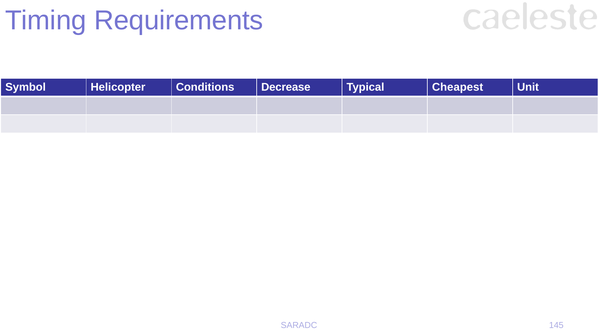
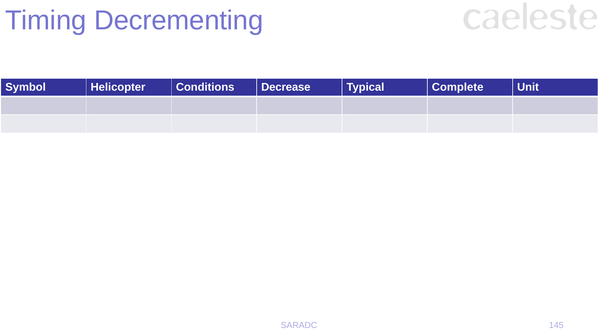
Requirements: Requirements -> Decrementing (179, 21)
Cheapest: Cheapest -> Complete (458, 87)
